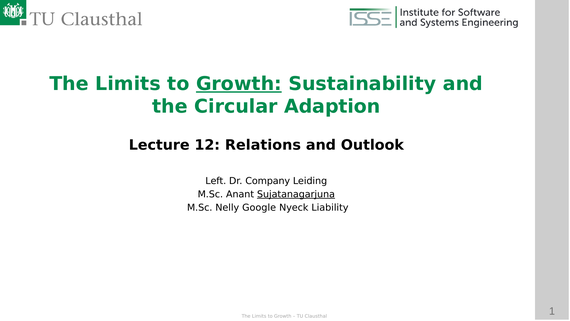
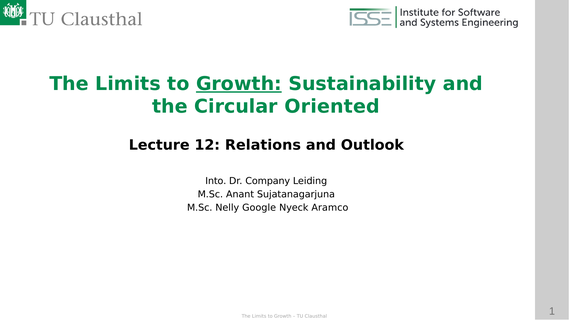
Adaption: Adaption -> Oriented (332, 107)
Left: Left -> Into (216, 181)
Sujatanagarjuna underline: present -> none (296, 194)
Liability: Liability -> Aramco (330, 207)
